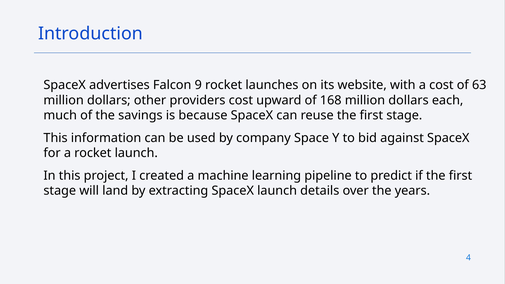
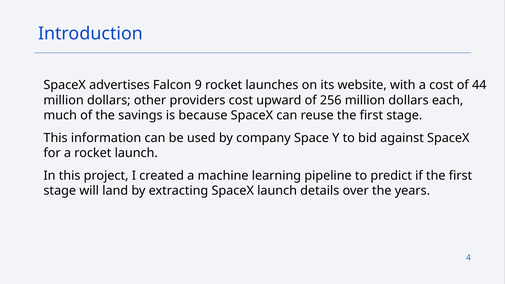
63: 63 -> 44 (479, 85)
168: 168 -> 256 (331, 100)
